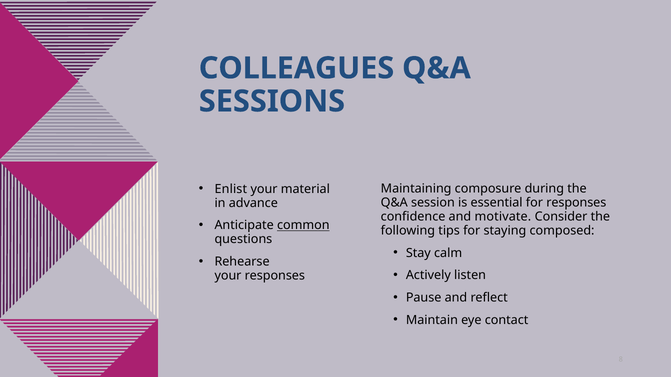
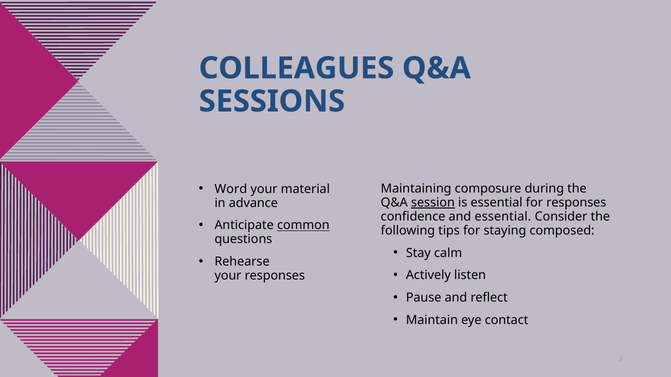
Enlist: Enlist -> Word (231, 189)
session underline: none -> present (433, 203)
and motivate: motivate -> essential (503, 217)
